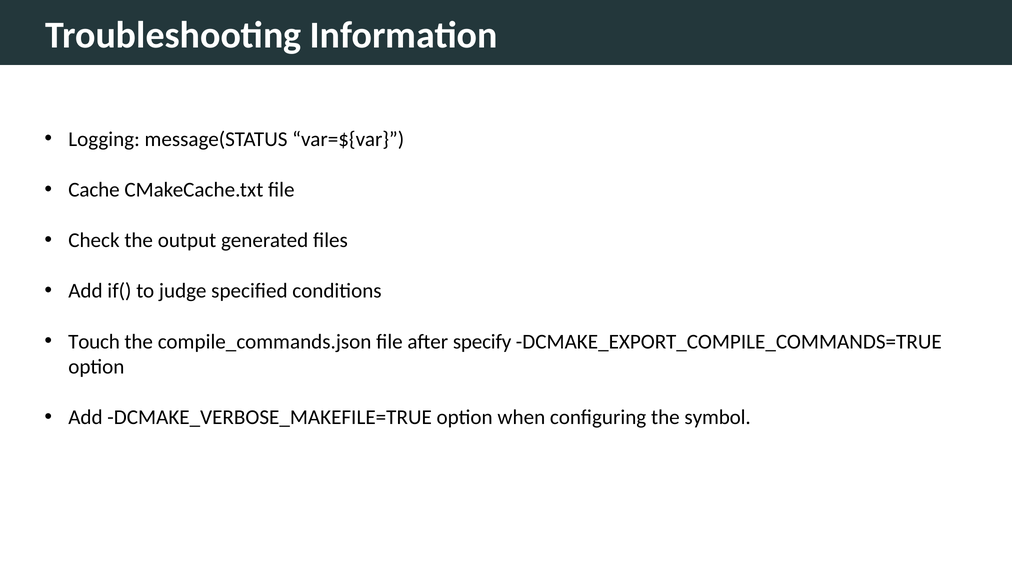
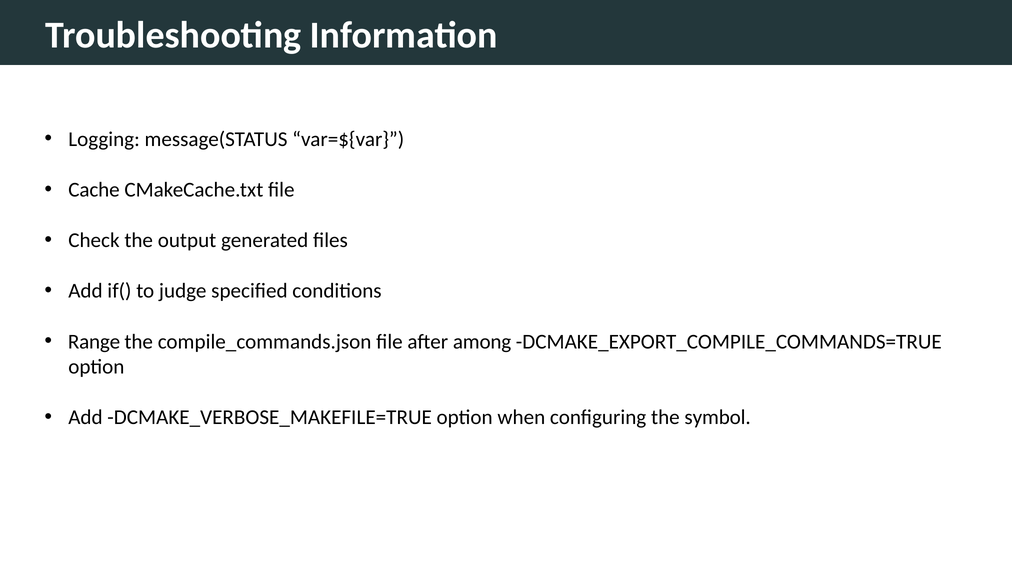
Touch: Touch -> Range (94, 342)
specify: specify -> among (482, 342)
